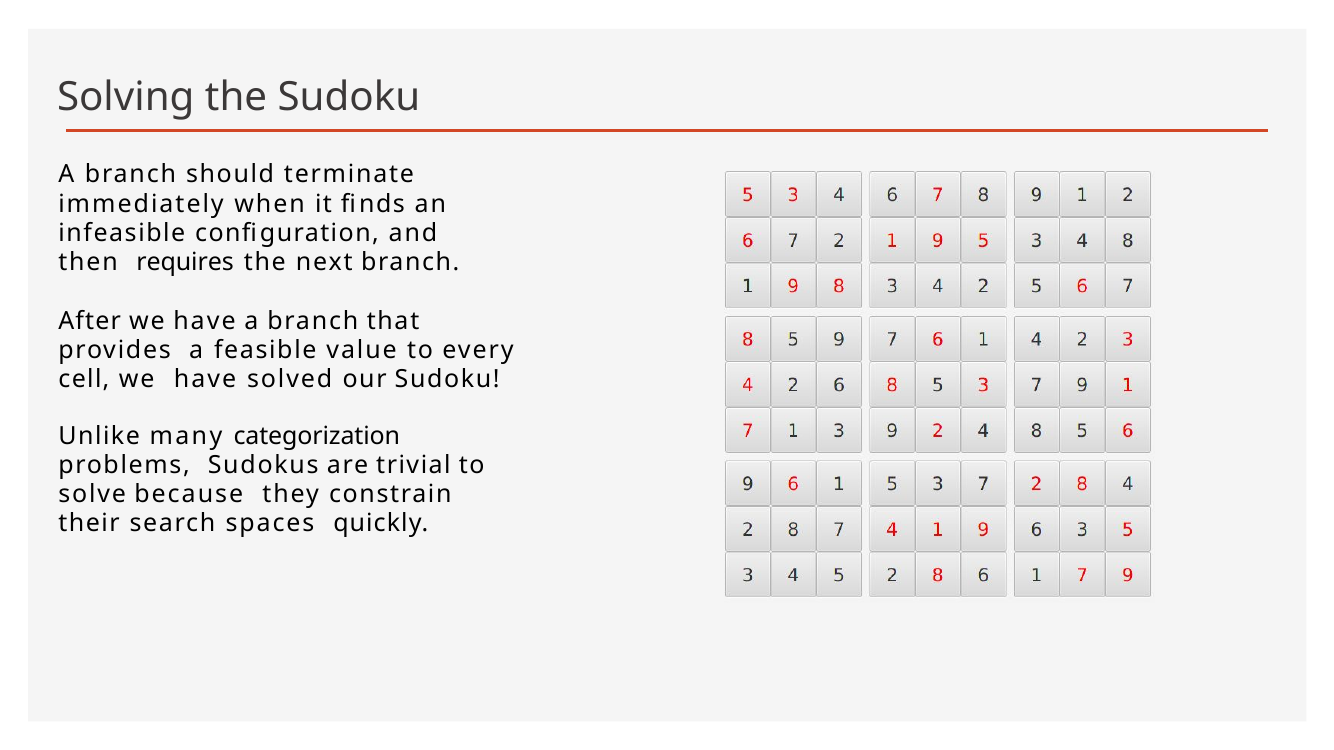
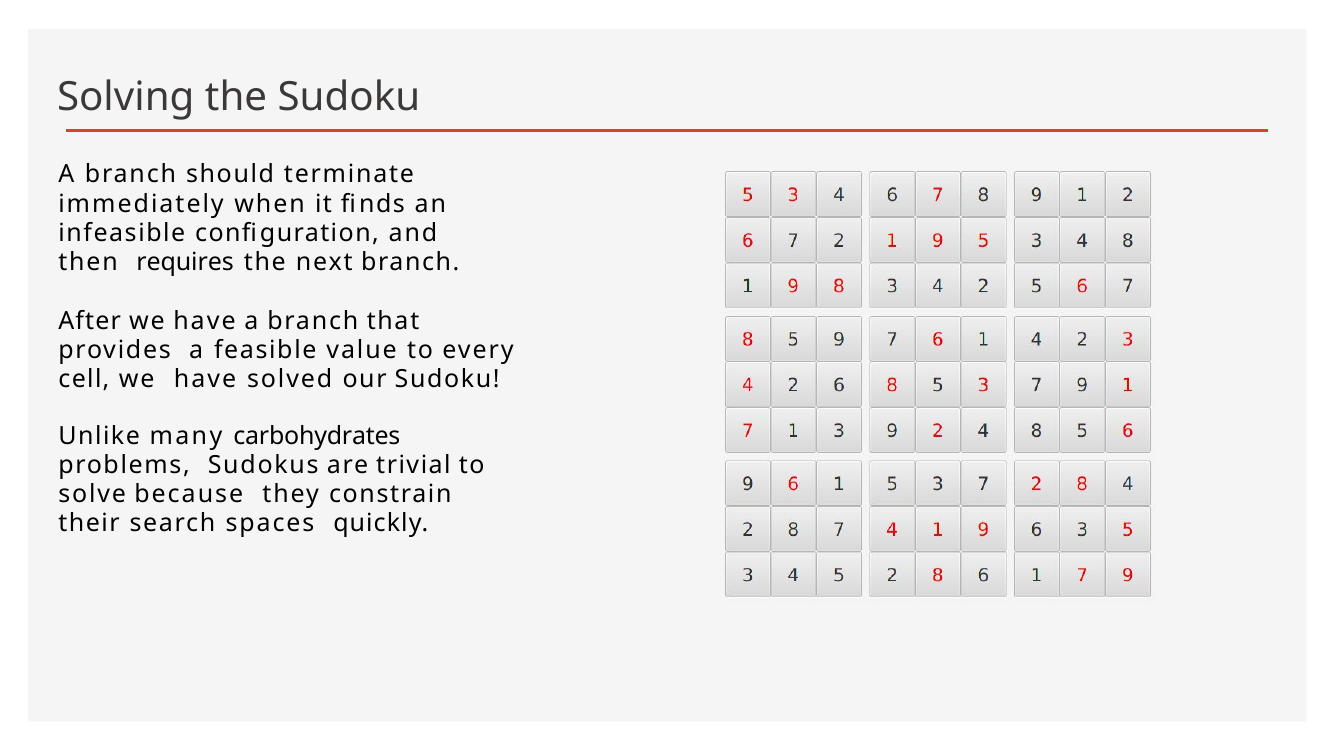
categorization: categorization -> carbohydrates (317, 437)
